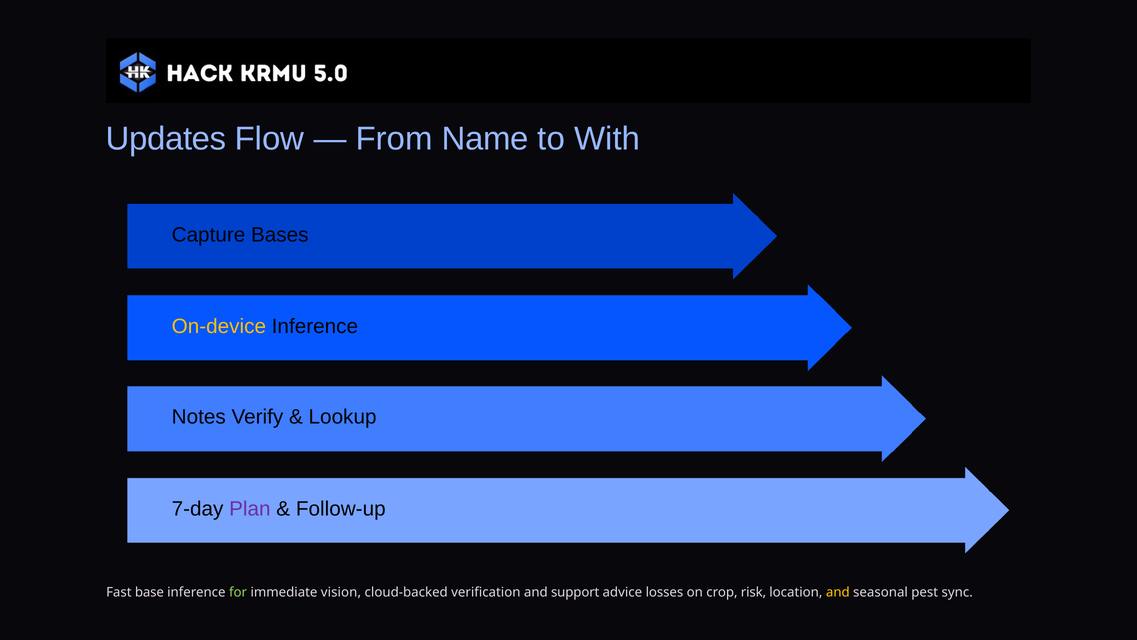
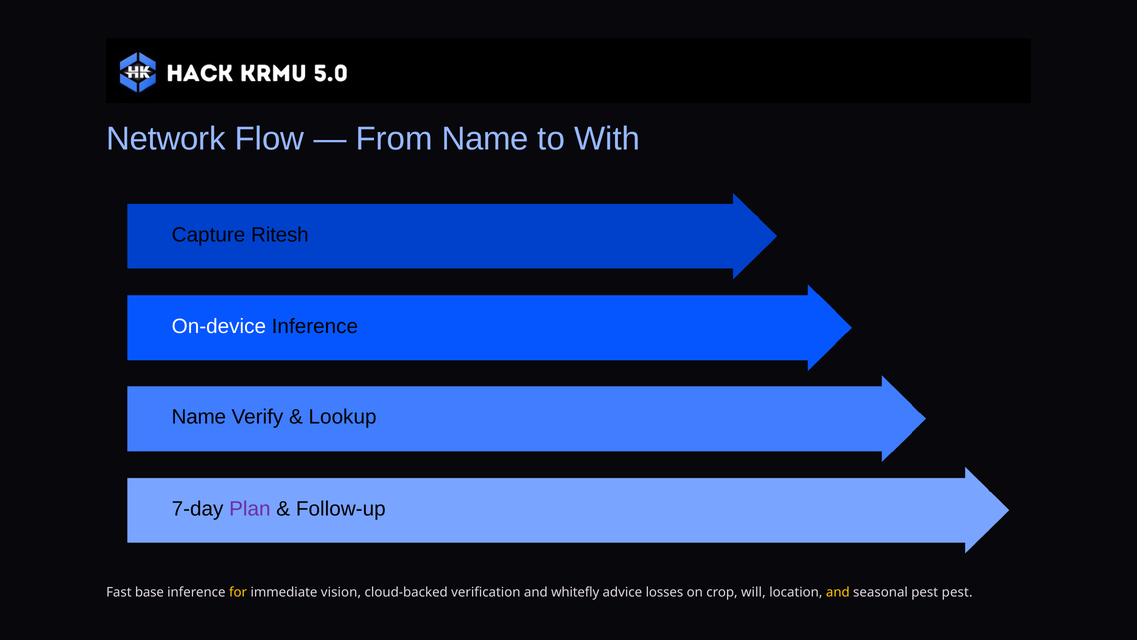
Updates: Updates -> Network (166, 139)
Bases: Bases -> Ritesh (280, 235)
On-device colour: yellow -> white (219, 326)
Notes: Notes -> Name (199, 417)
for colour: light green -> yellow (238, 592)
support: support -> whitefly (575, 592)
risk: risk -> will (753, 592)
pest sync: sync -> pest (957, 592)
